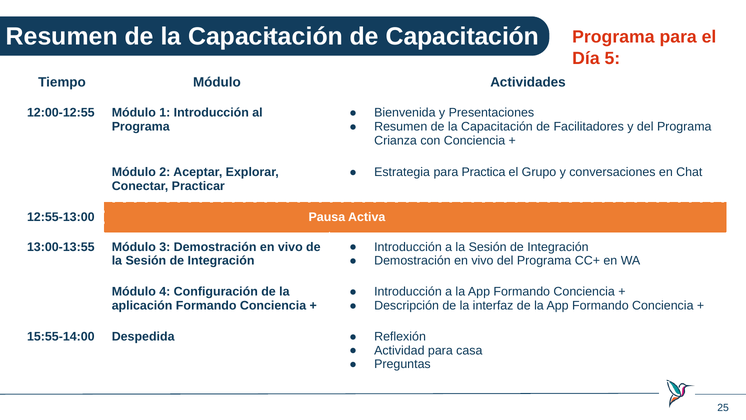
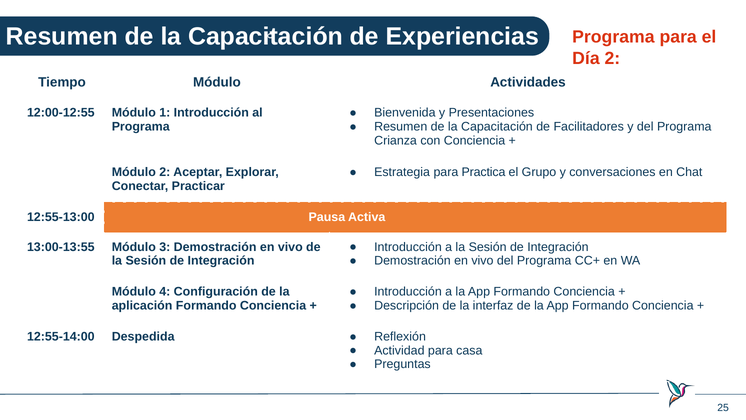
de Capacitación: Capacitación -> Experiencias (462, 36)
Día 5: 5 -> 2 (612, 58)
15:55-14:00: 15:55-14:00 -> 12:55-14:00 (61, 336)
